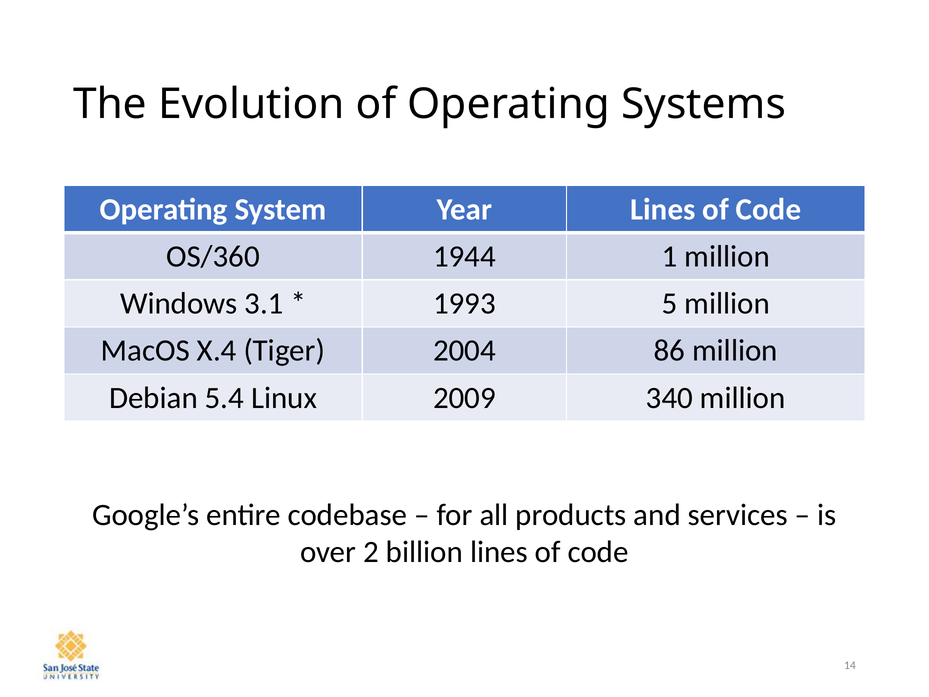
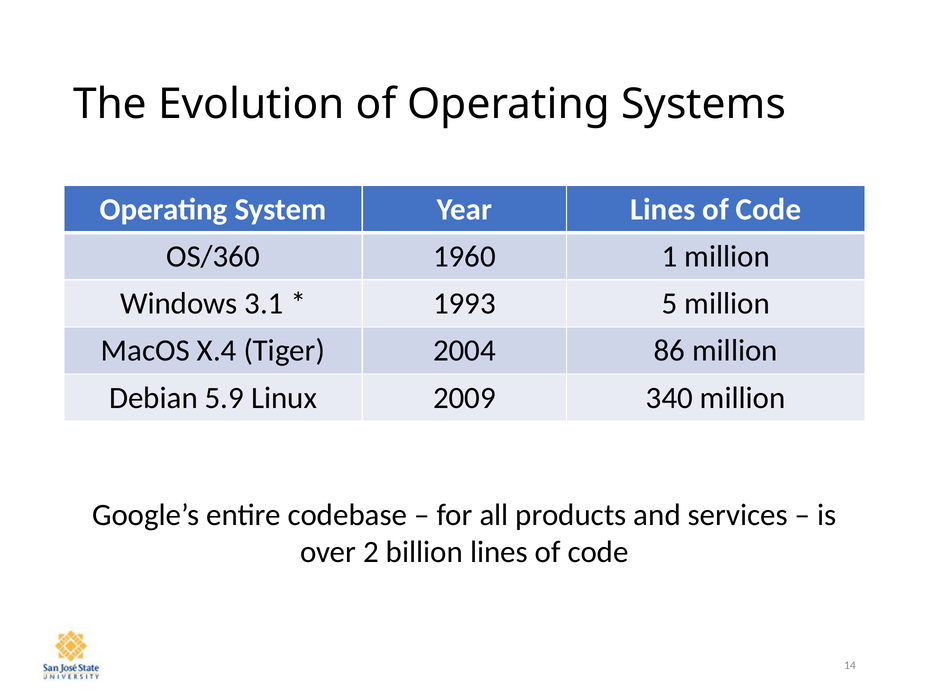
1944: 1944 -> 1960 (464, 256)
5.4: 5.4 -> 5.9 (224, 398)
